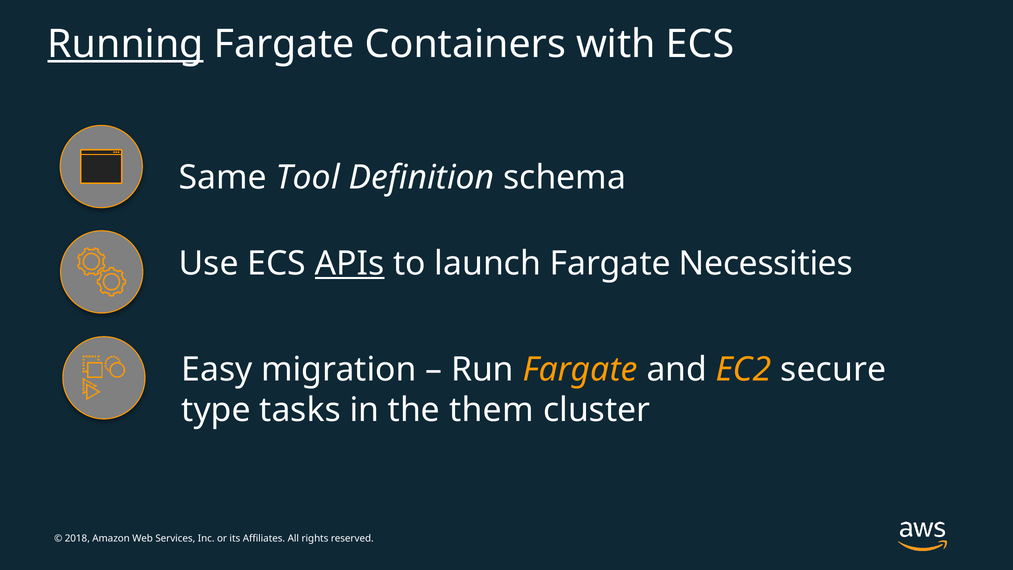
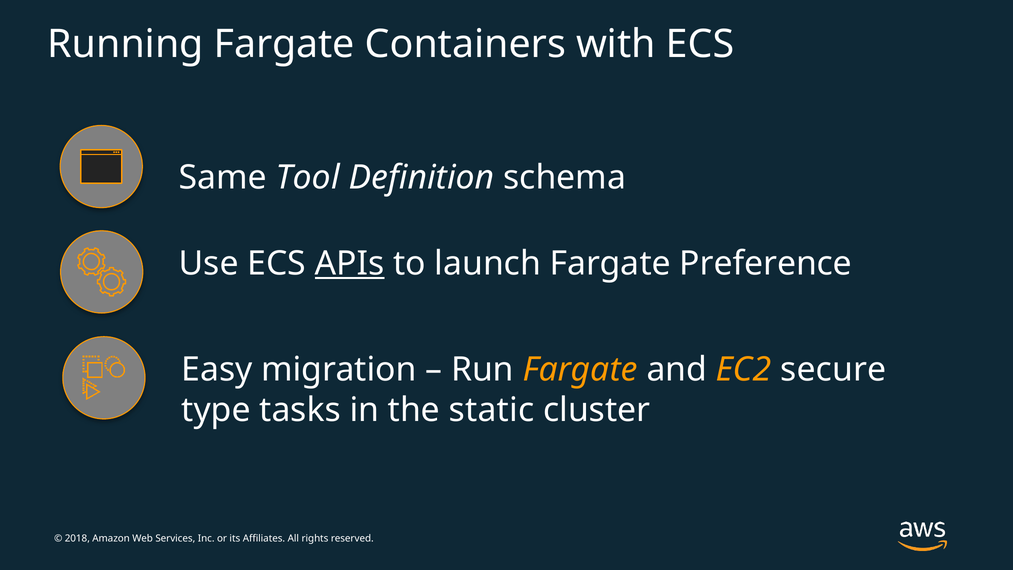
Running underline: present -> none (126, 44)
Necessities: Necessities -> Preference (766, 264)
them: them -> static (491, 410)
